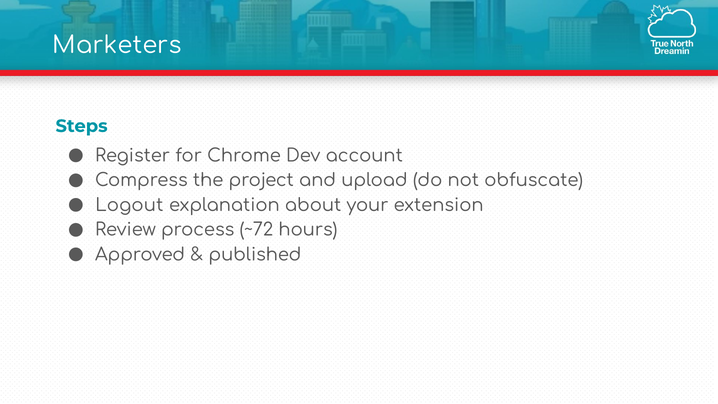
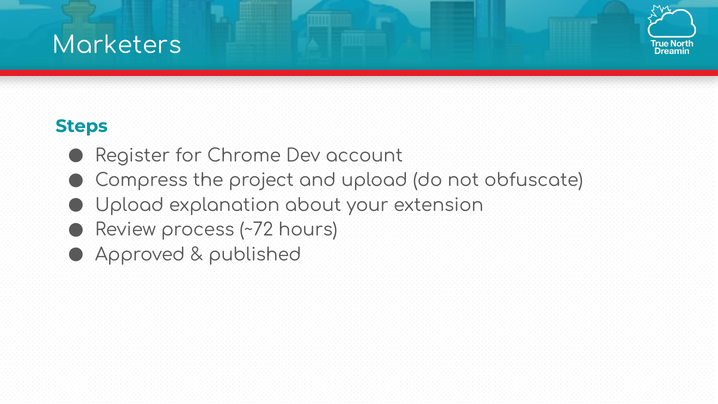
Logout: Logout -> Upload (129, 205)
